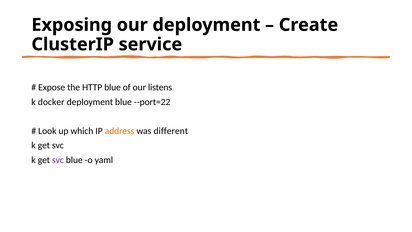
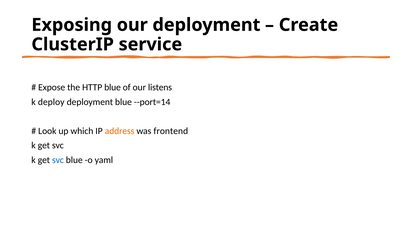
docker: docker -> deploy (51, 102)
--port=22: --port=22 -> --port=14 (152, 102)
different: different -> frontend (171, 131)
svc colour: purple -> blue (58, 160)
